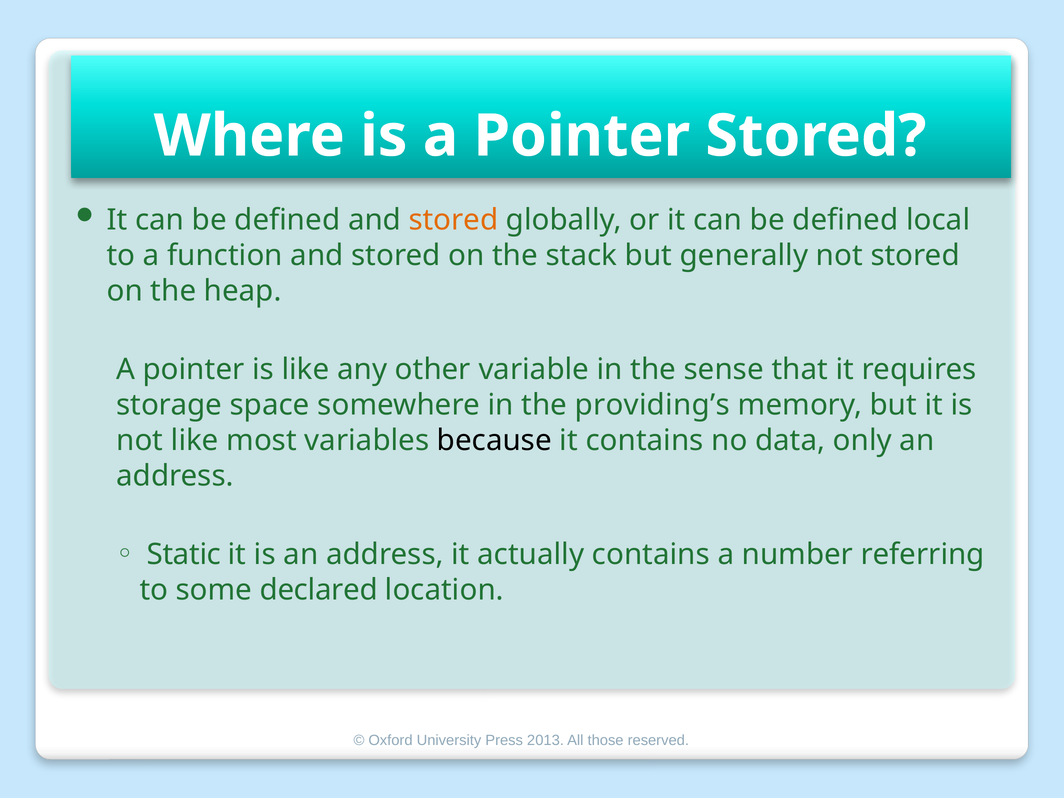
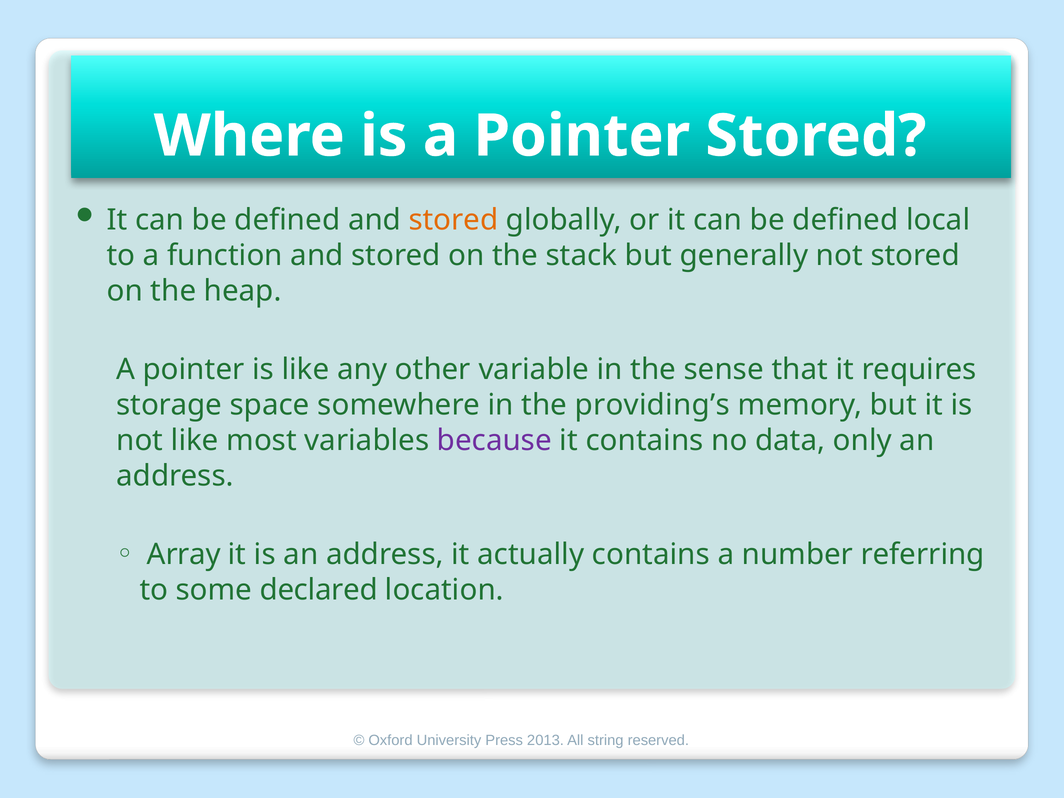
because colour: black -> purple (494, 441)
Static: Static -> Array (184, 554)
those: those -> string (606, 741)
